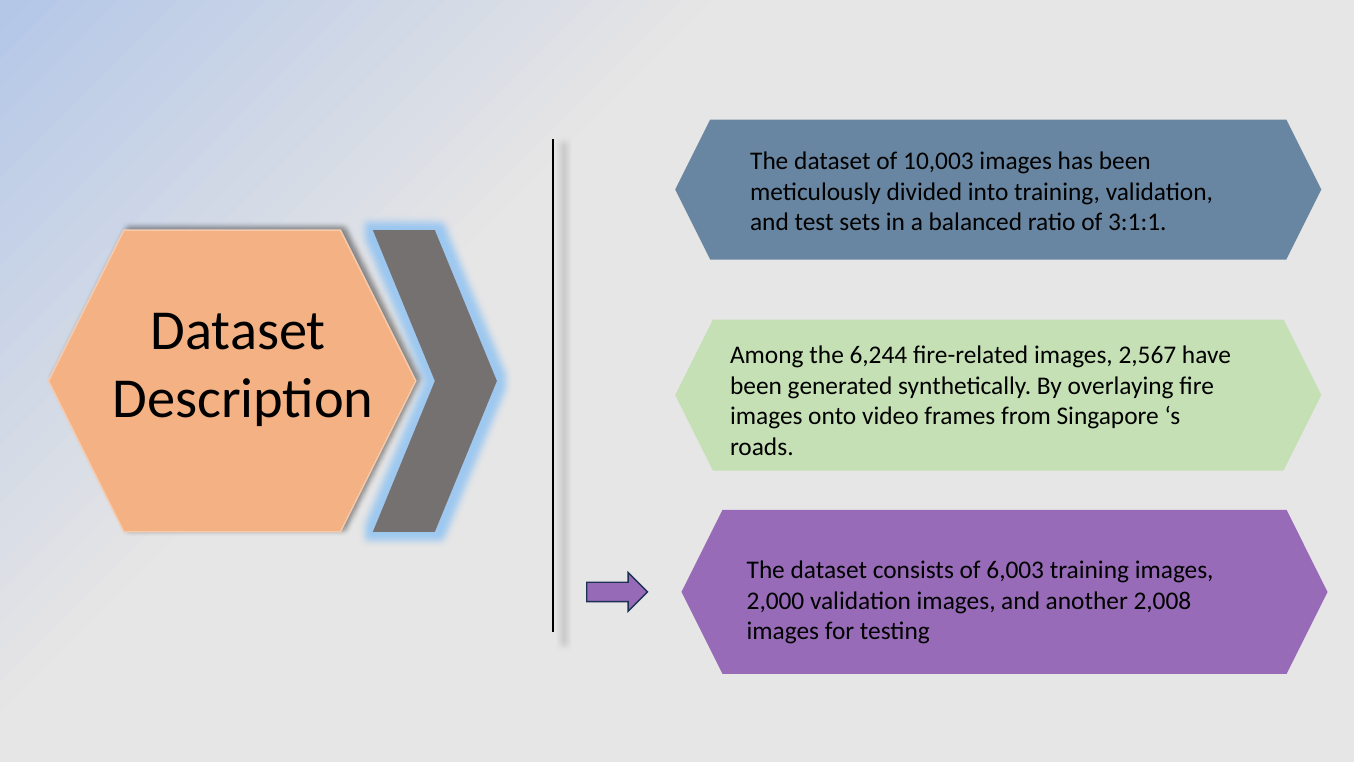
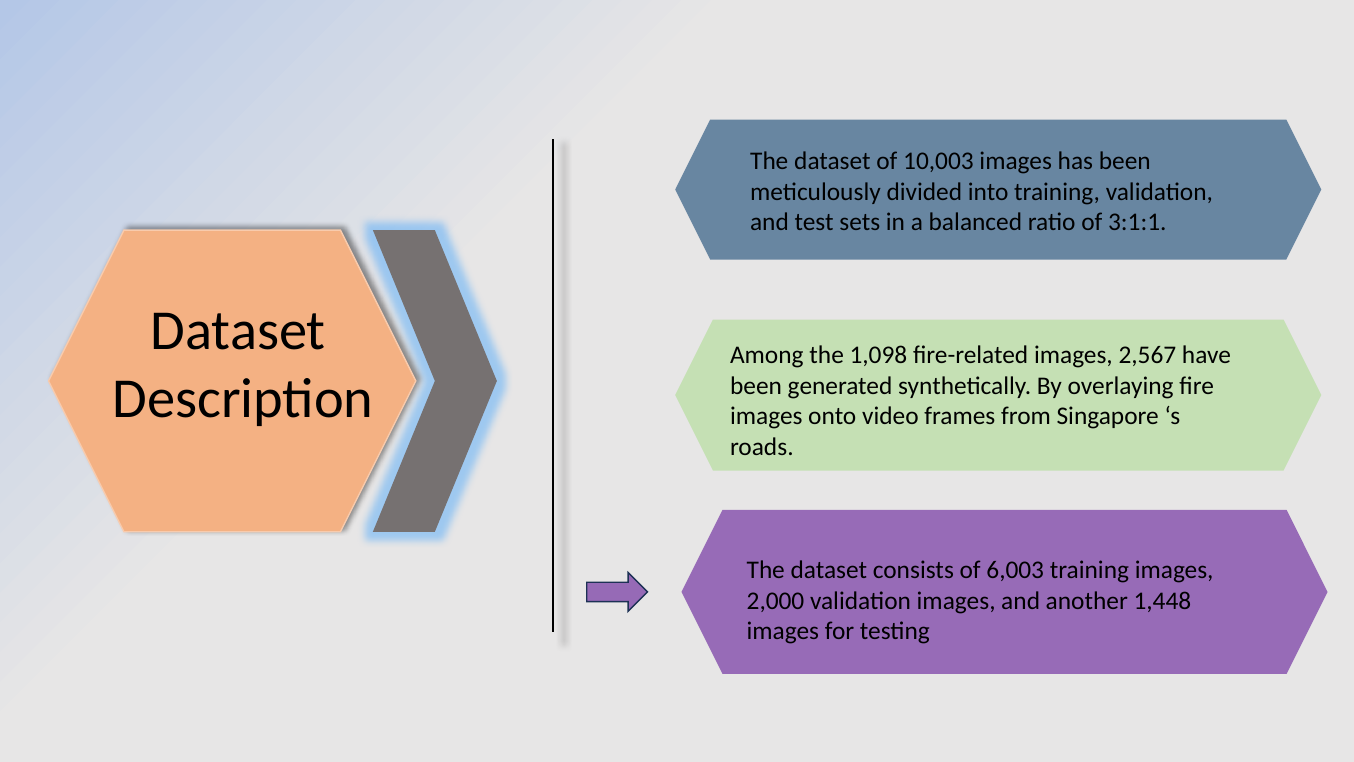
6,244: 6,244 -> 1,098 (878, 355)
2,008: 2,008 -> 1,448 (1162, 600)
